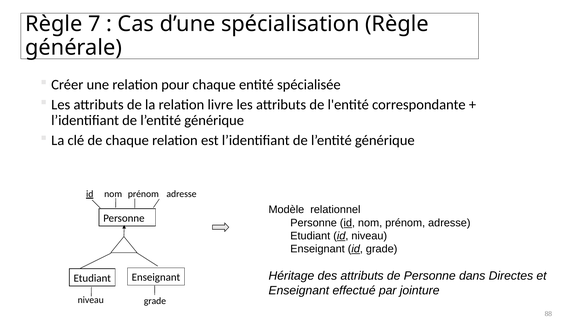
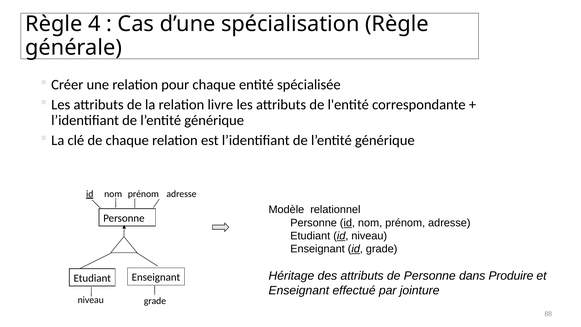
7: 7 -> 4 (94, 24)
Directes: Directes -> Produire (511, 276)
